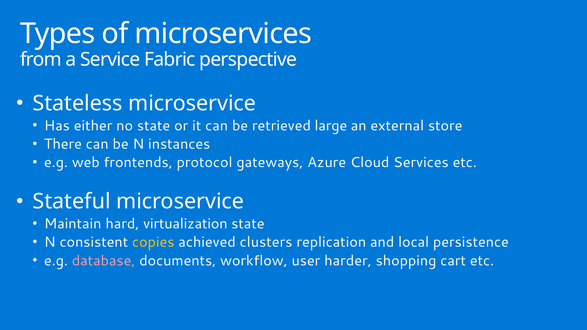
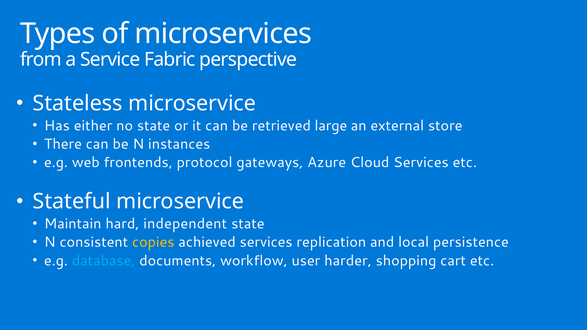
virtualization: virtualization -> independent (185, 224)
achieved clusters: clusters -> services (266, 242)
database colour: pink -> light blue (104, 261)
